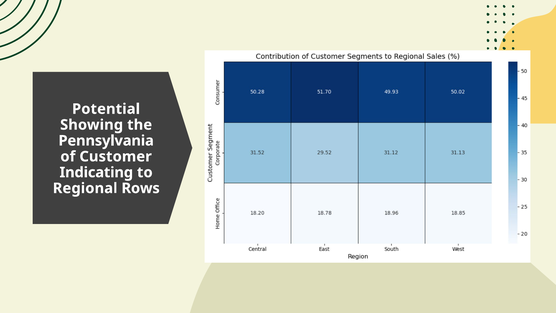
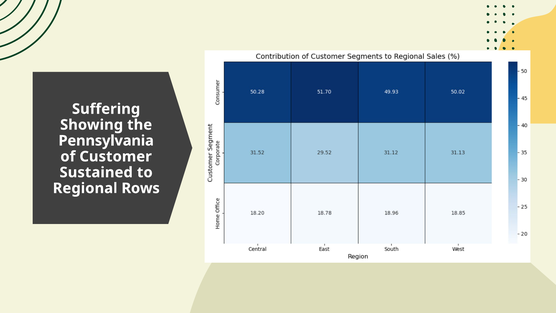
Potential: Potential -> Suffering (106, 109)
Indicating: Indicating -> Sustained (96, 172)
